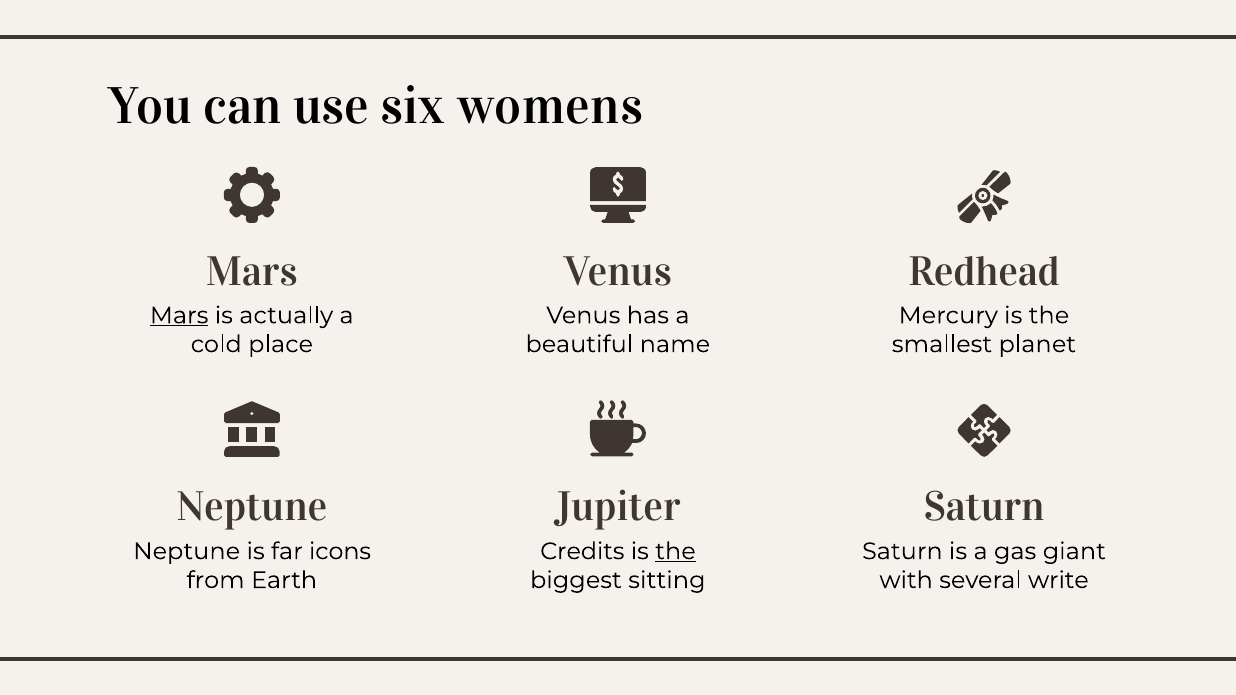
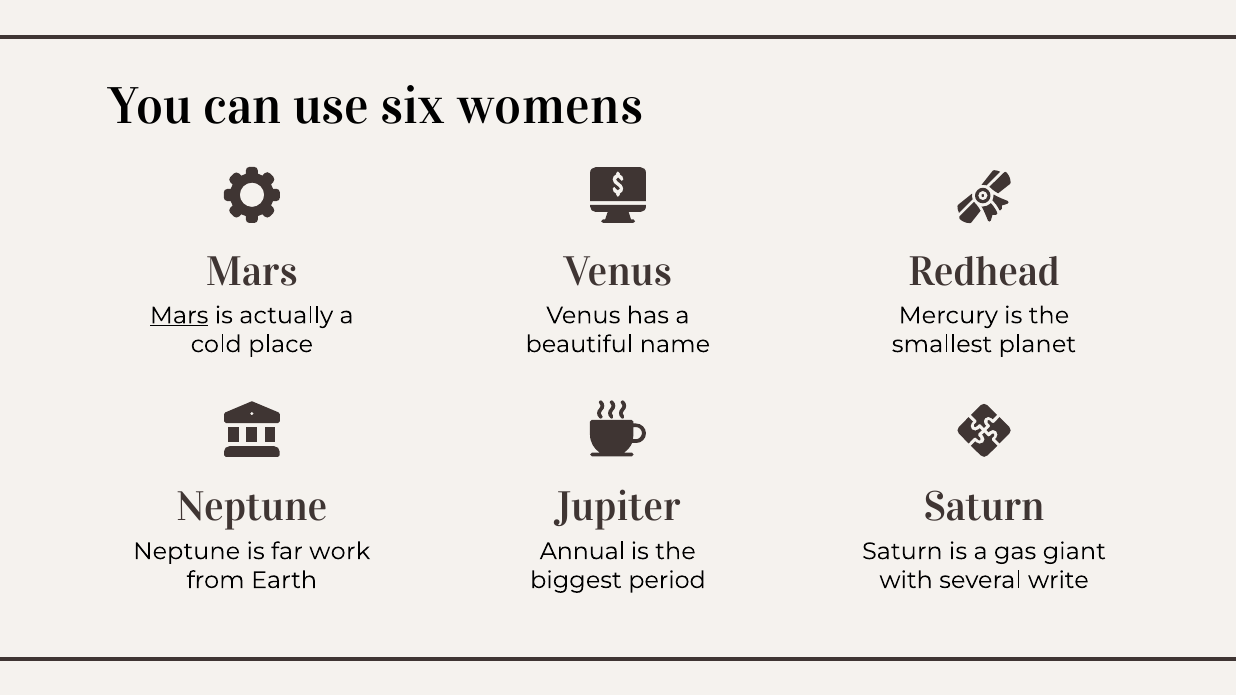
icons: icons -> work (340, 552)
Credits: Credits -> Annual (582, 552)
the underline: present -> none (675, 552)
sitting: sitting -> period (667, 580)
